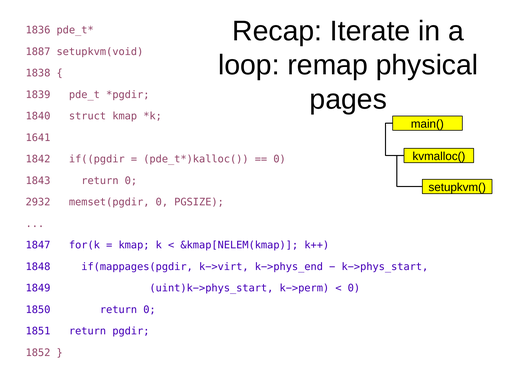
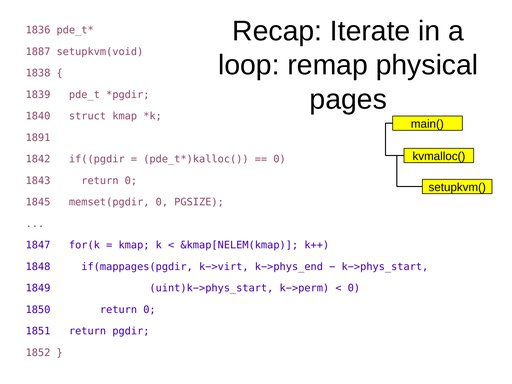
1641: 1641 -> 1891 (38, 138)
2932: 2932 -> 1845 (38, 202)
